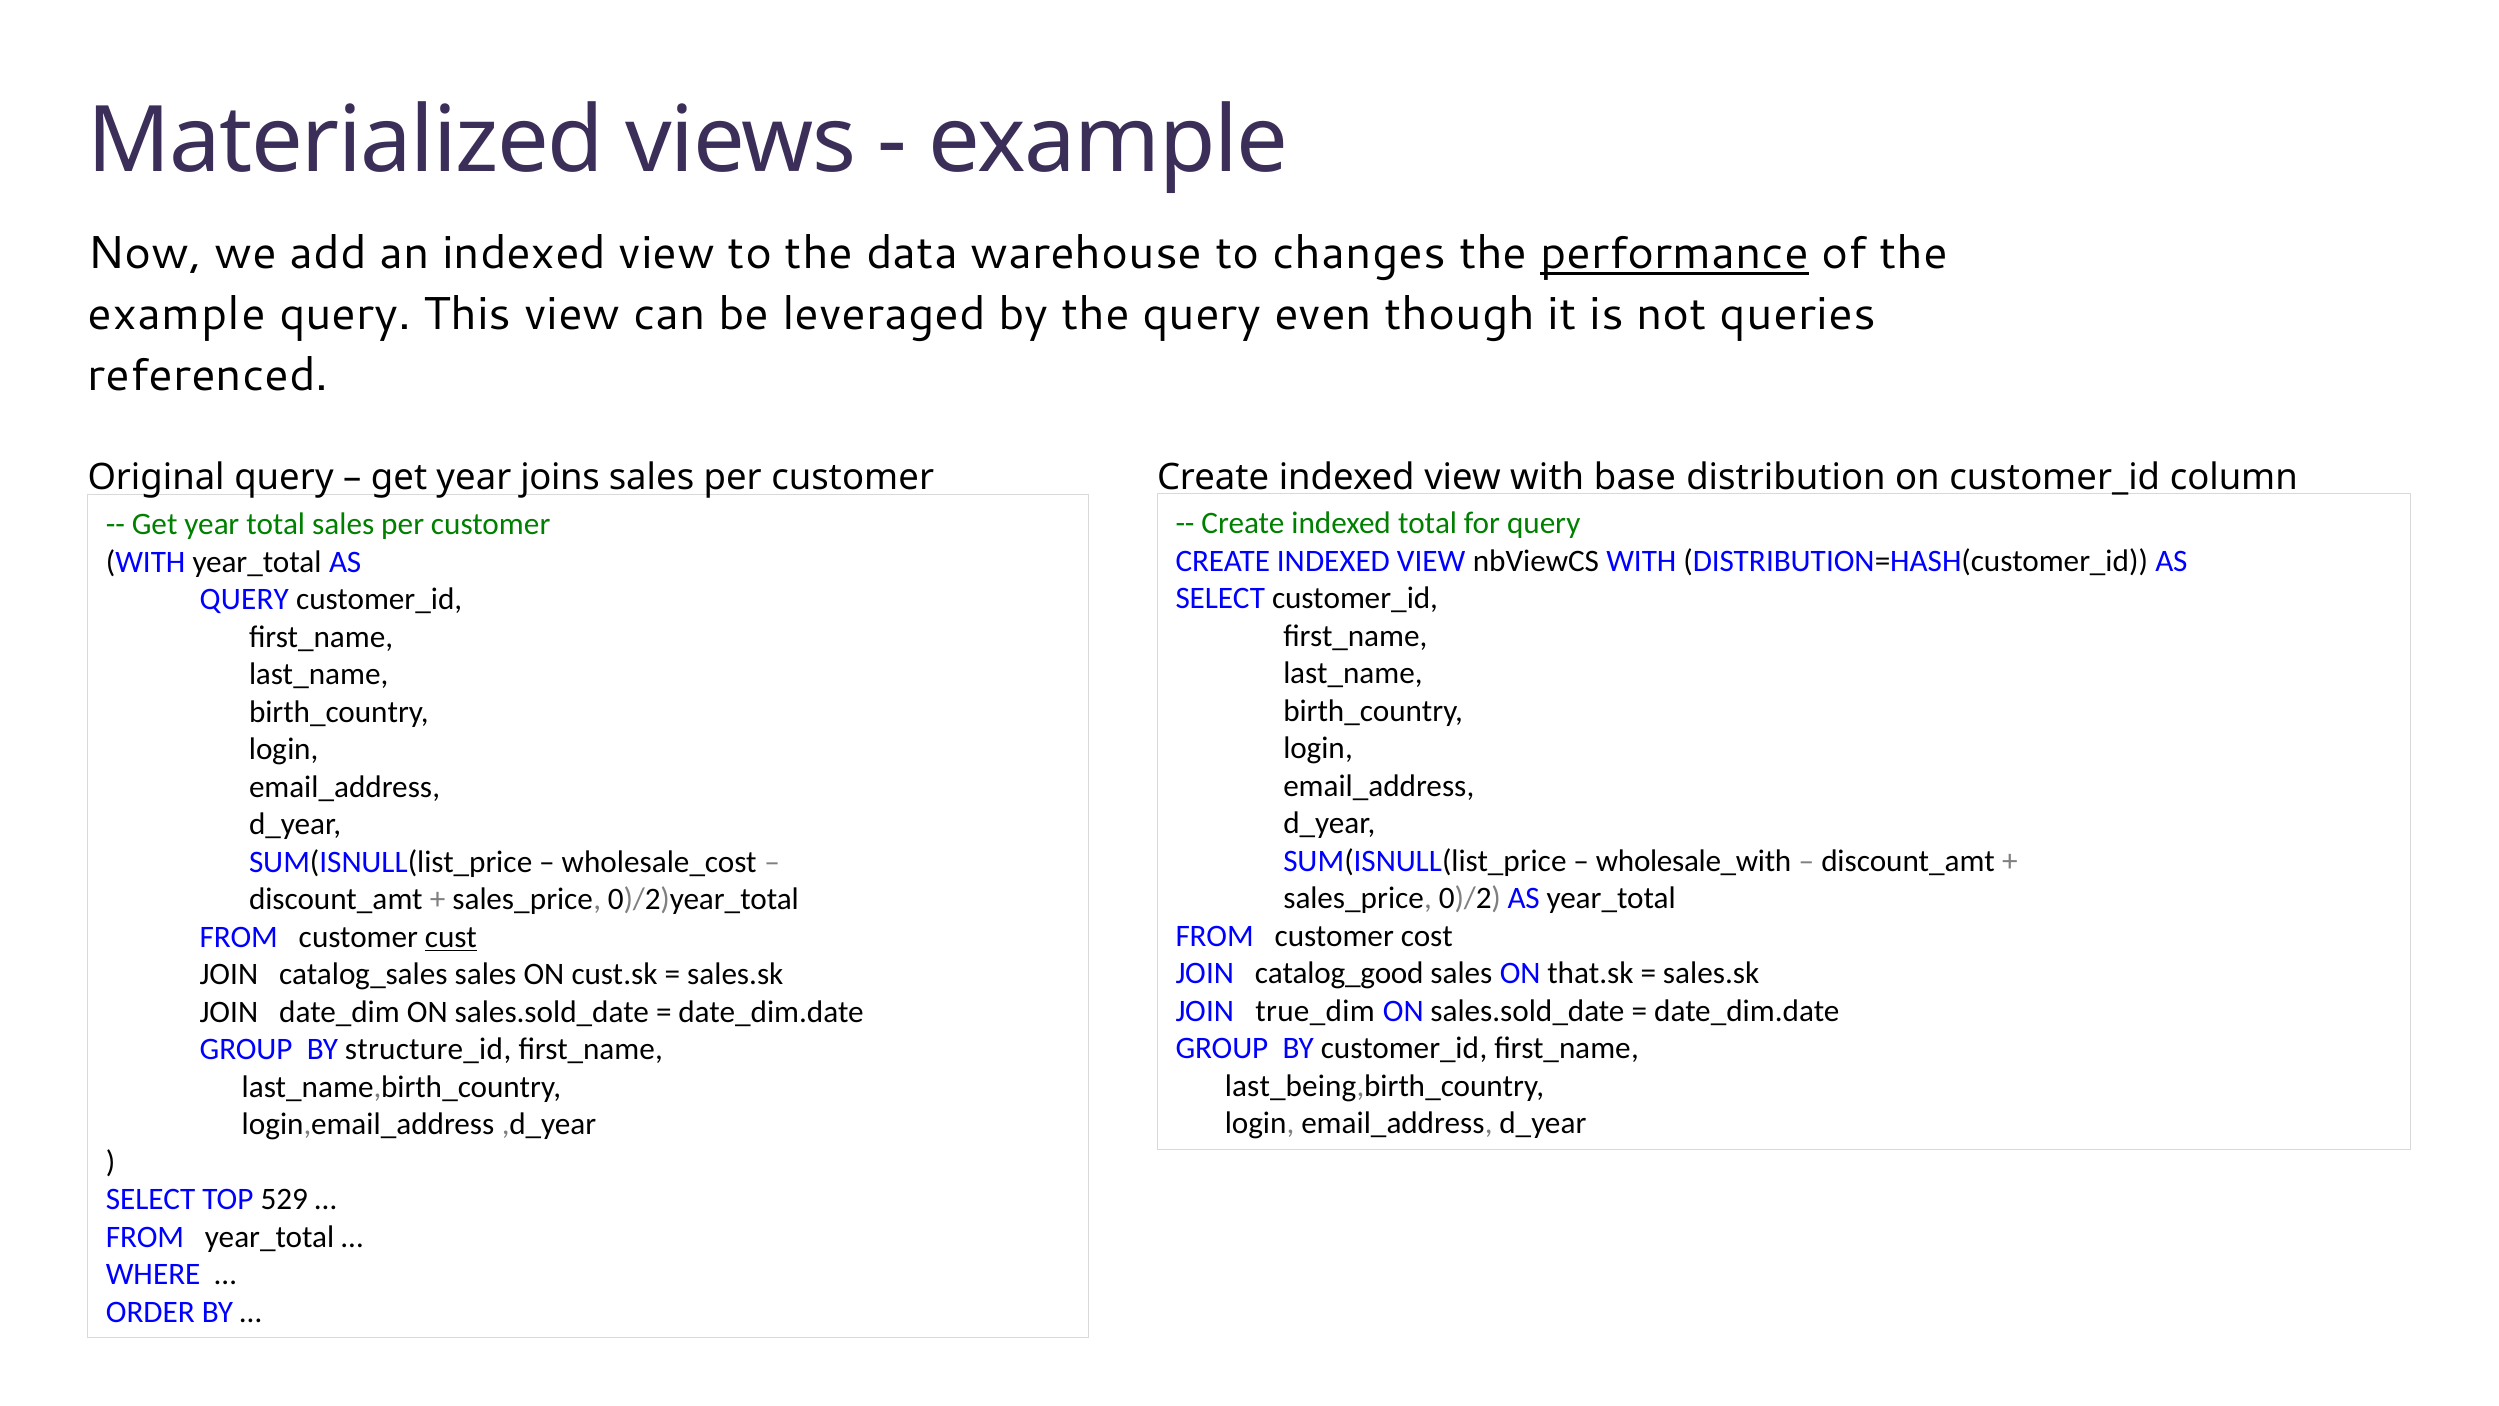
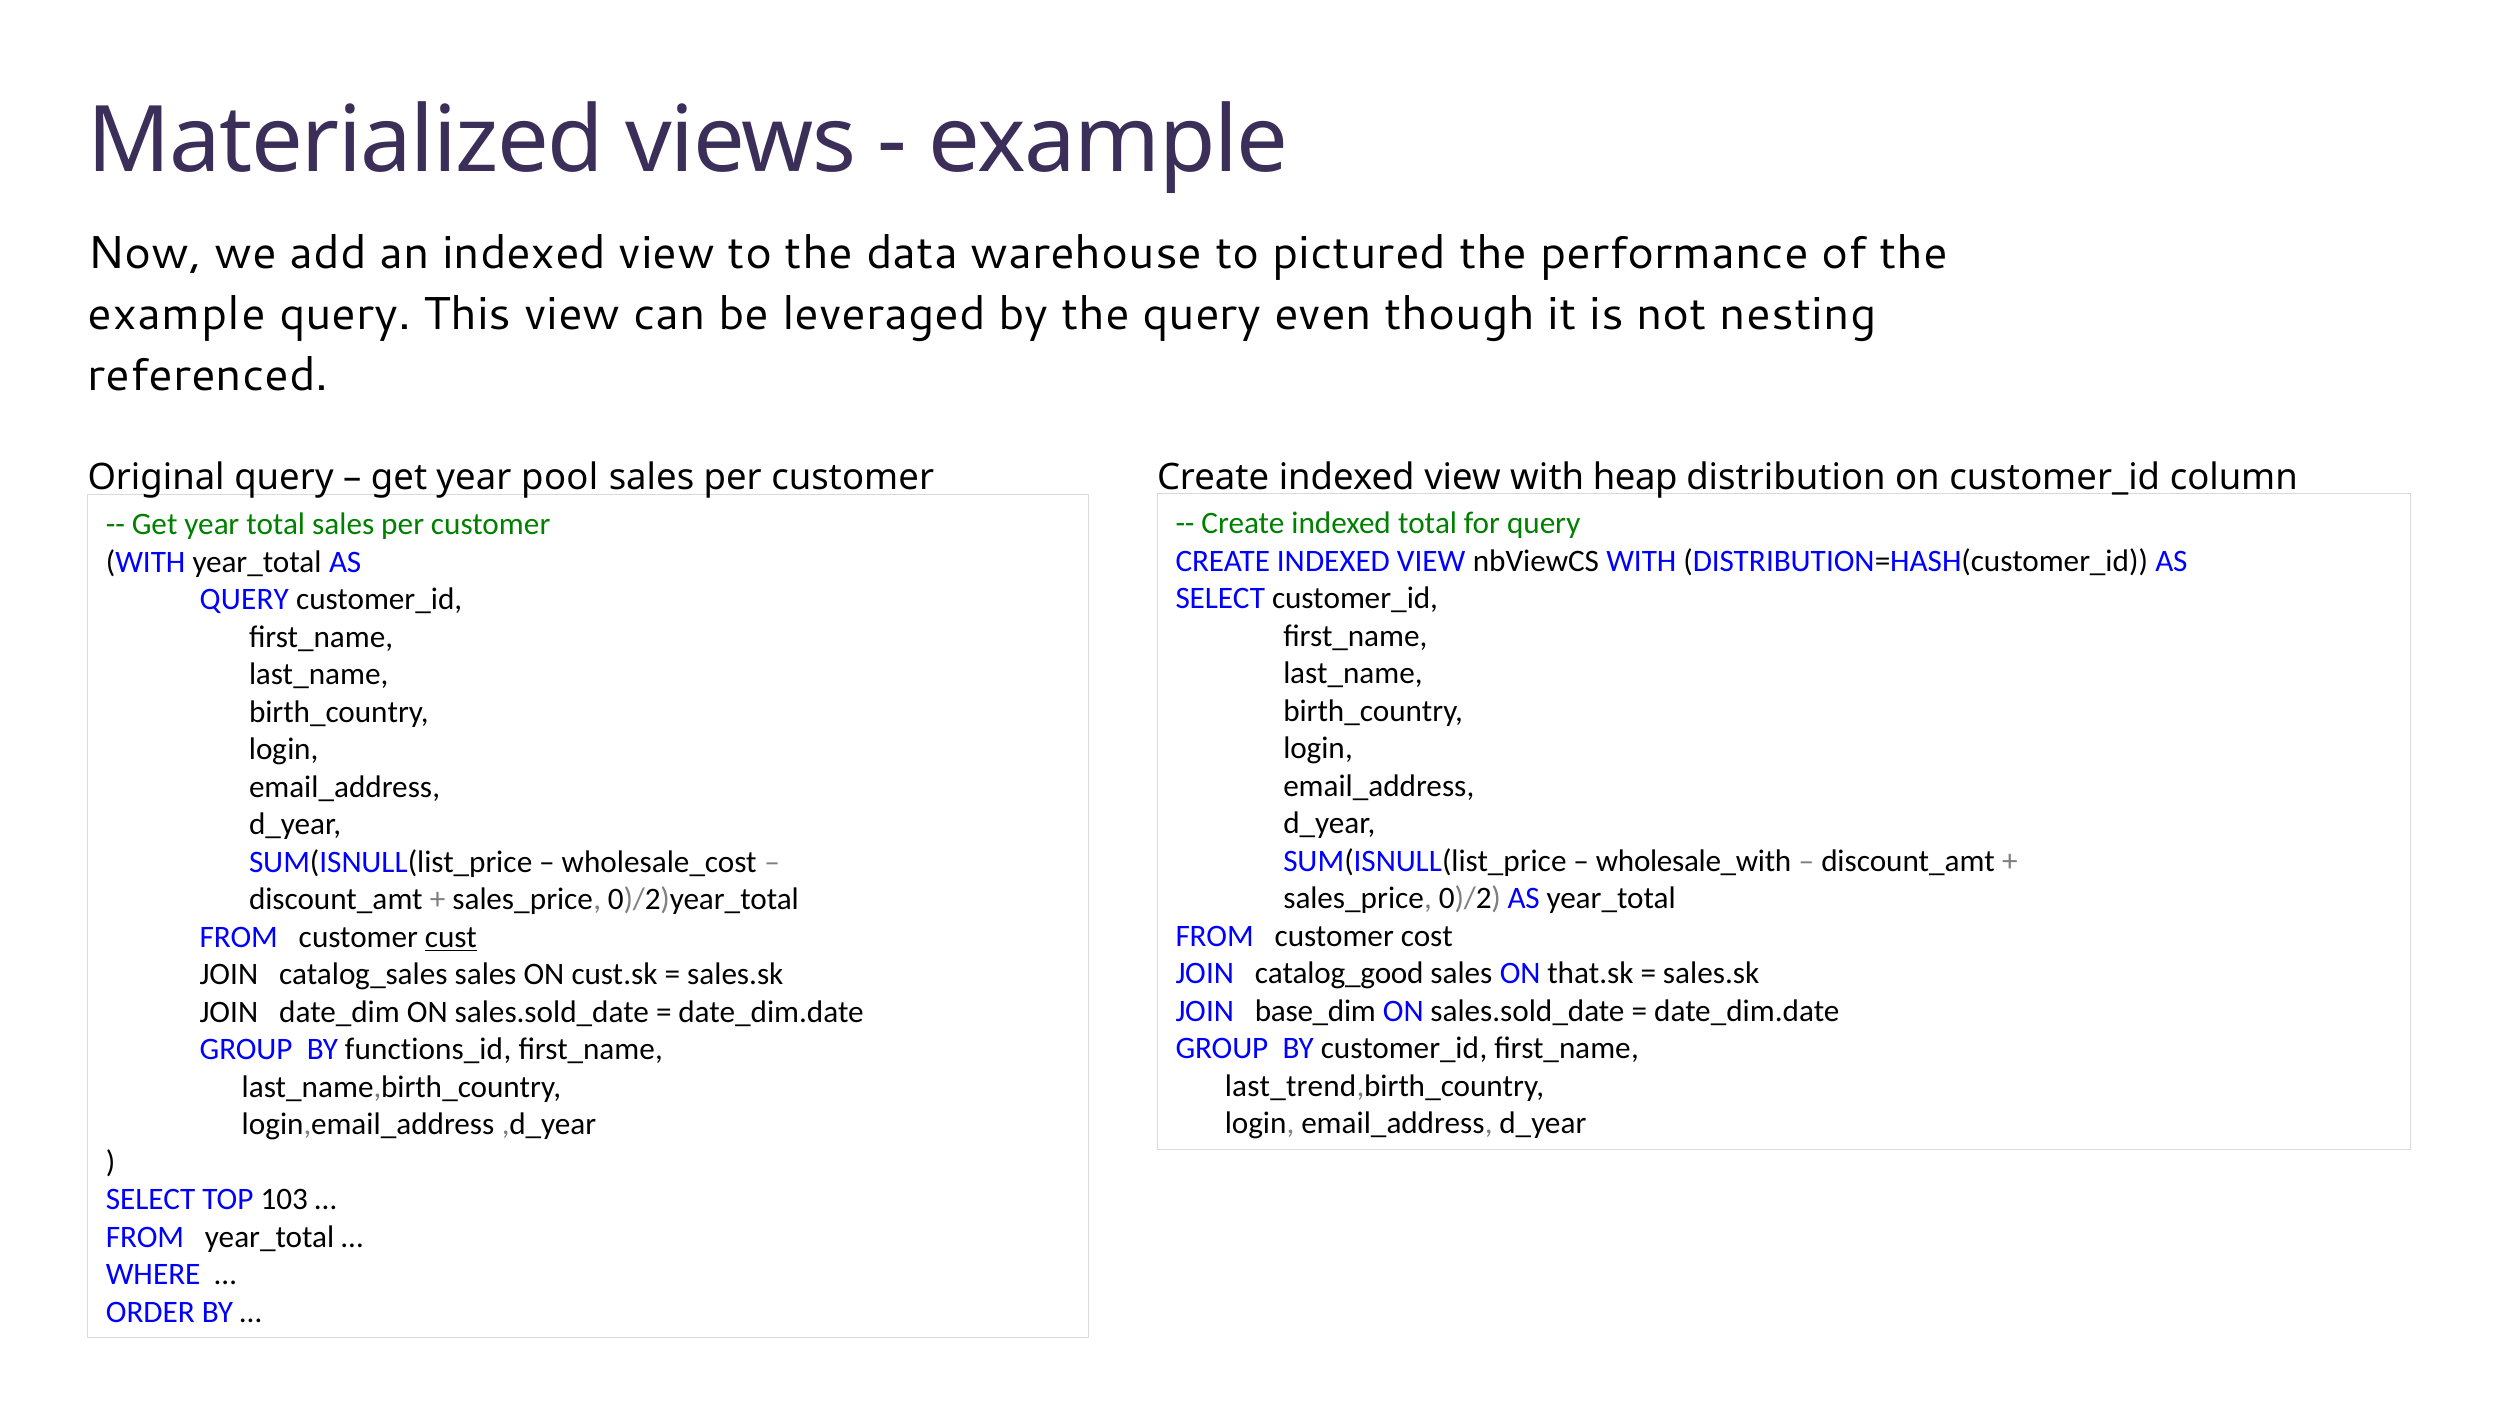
changes: changes -> pictured (1359, 254)
performance underline: present -> none (1675, 254)
queries: queries -> nesting (1798, 314)
base: base -> heap (1635, 477)
joins: joins -> pool (560, 478)
true_dim: true_dim -> base_dim (1315, 1011)
structure_id: structure_id -> functions_id (424, 1049)
last_being: last_being -> last_trend (1291, 1086)
529: 529 -> 103 (284, 1199)
